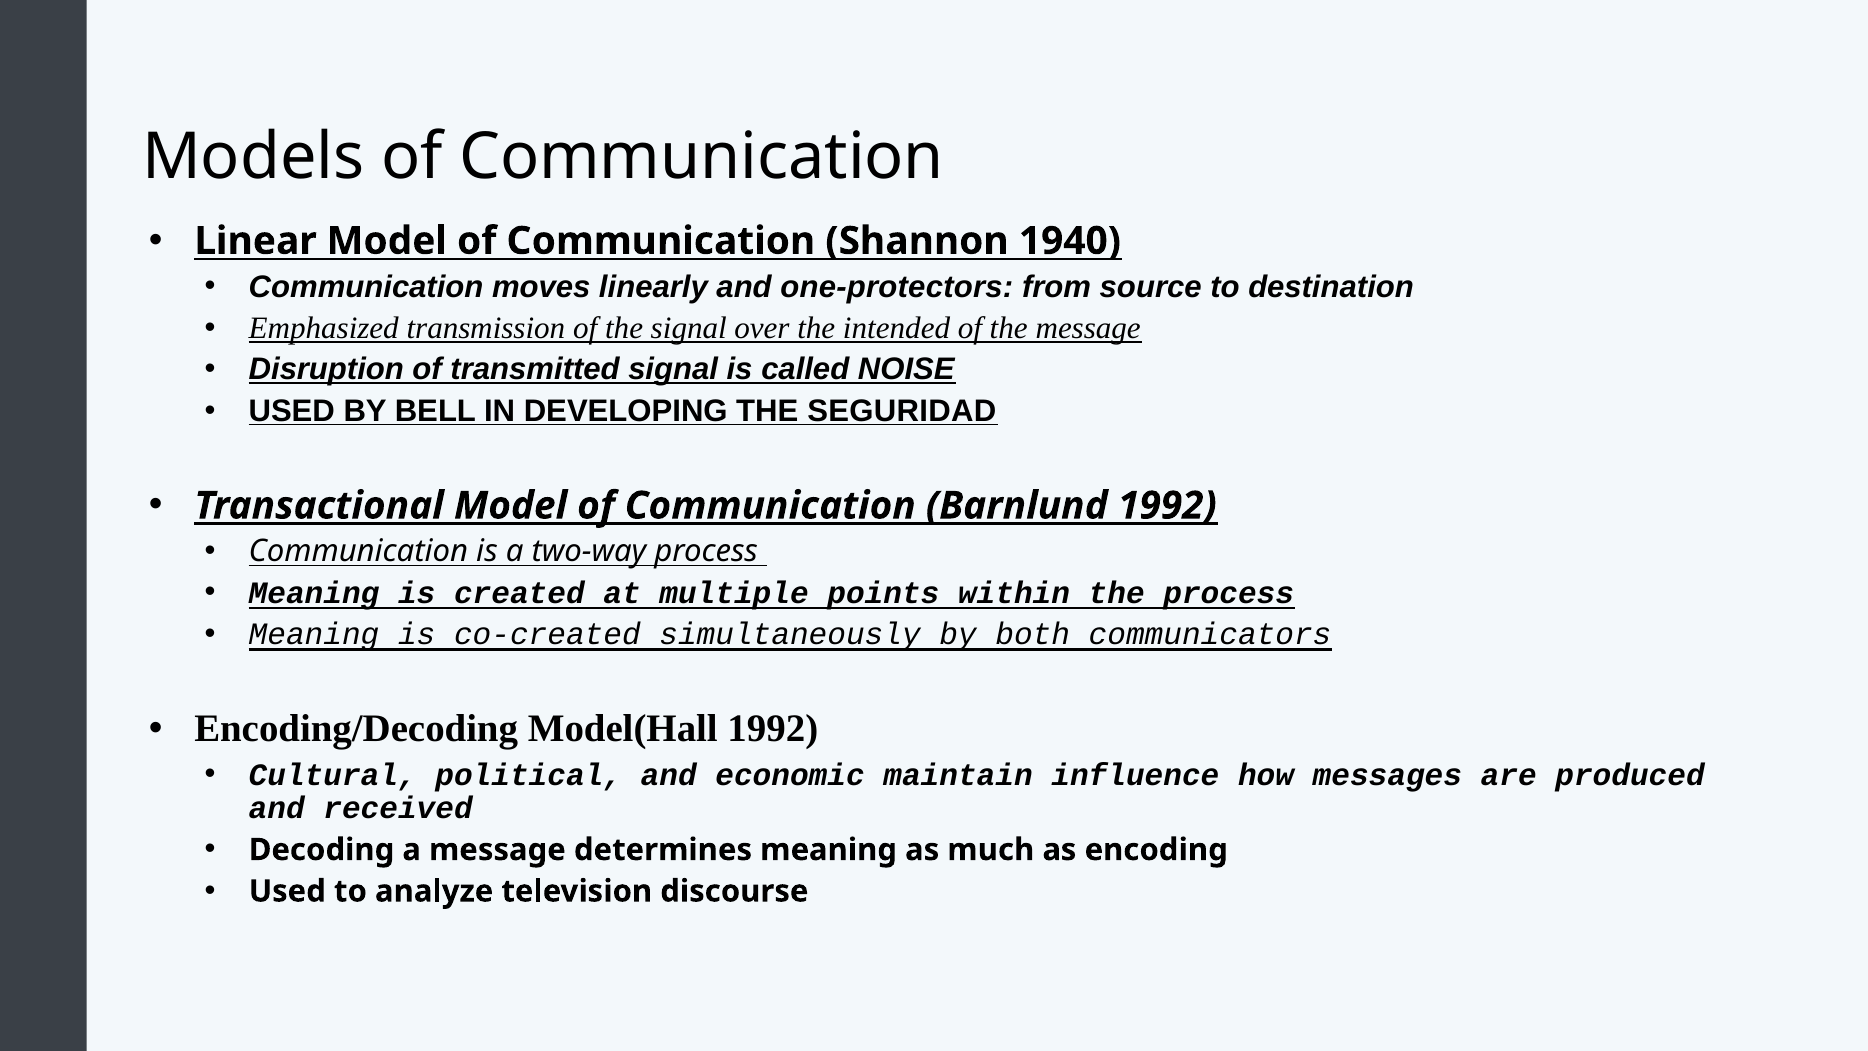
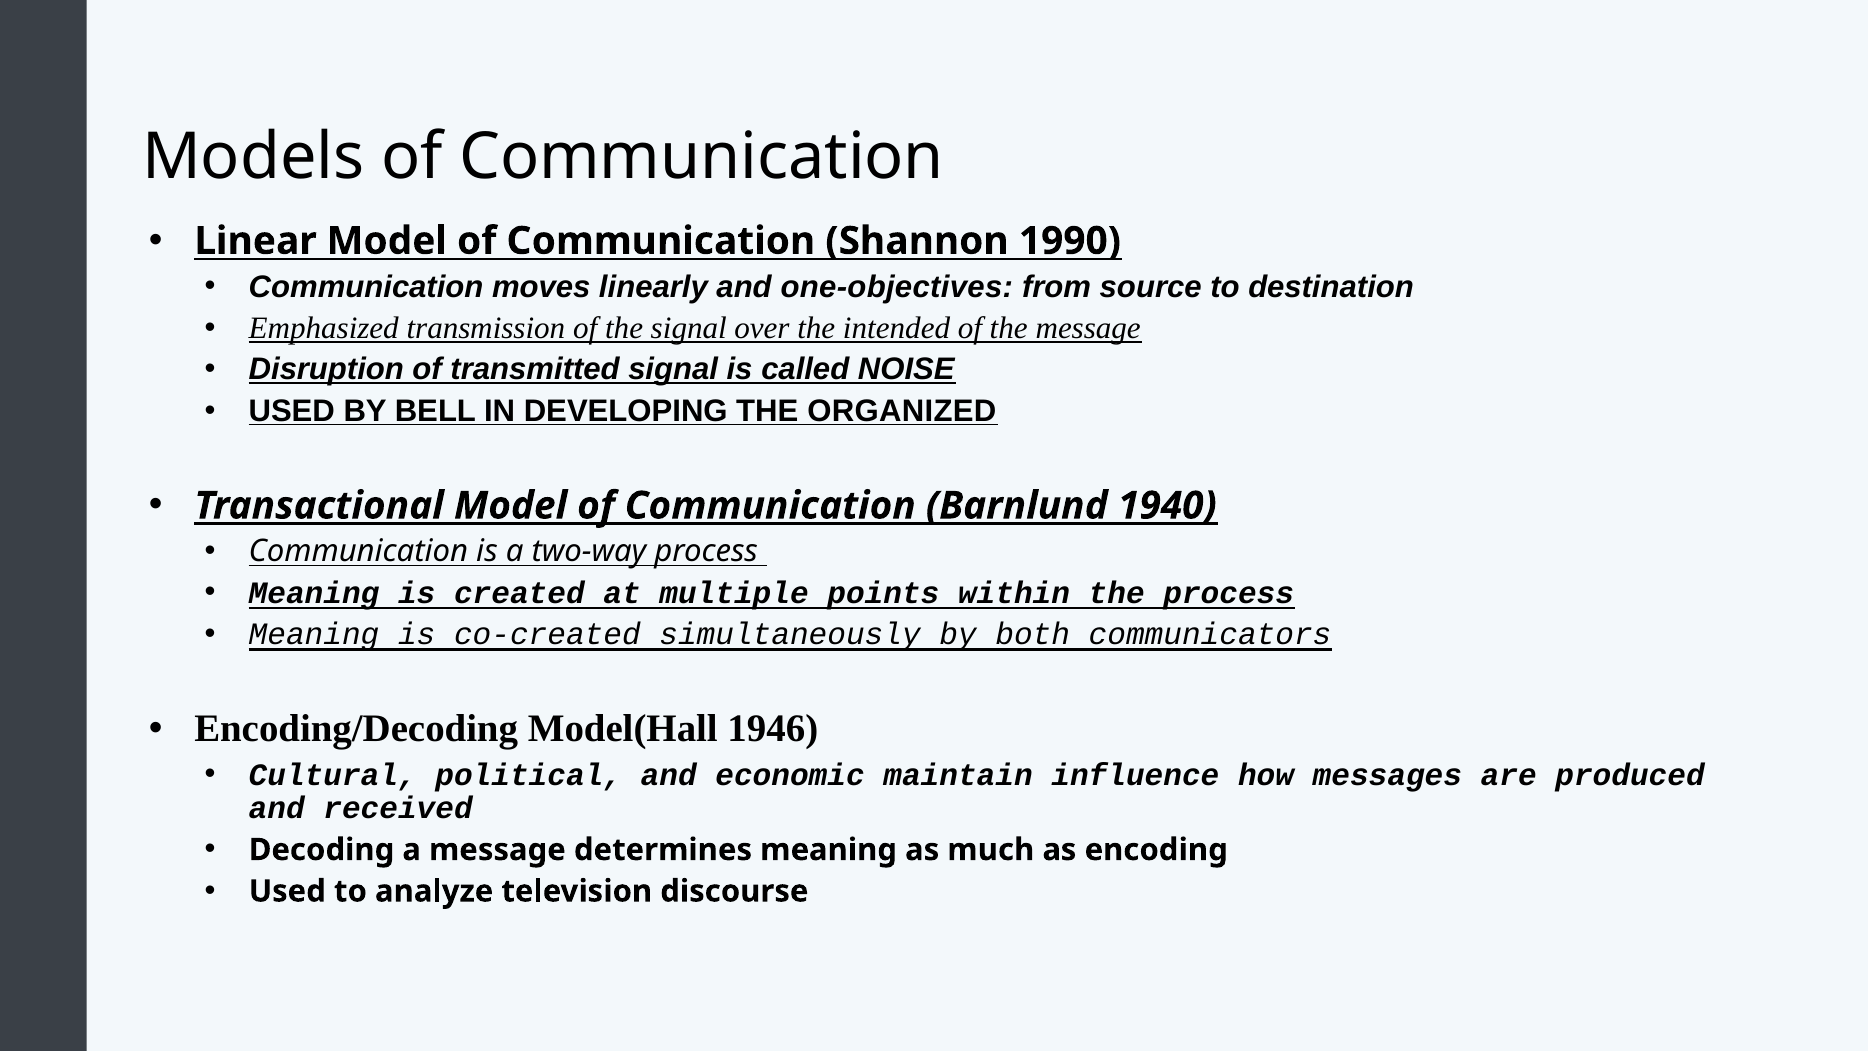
1940: 1940 -> 1990 (1070, 241)
one-protectors: one-protectors -> one-objectives (897, 287)
SEGURIDAD: SEGURIDAD -> ORGANIZED (902, 411)
Barnlund 1992: 1992 -> 1940 (1167, 506)
Model(Hall 1992: 1992 -> 1946 (773, 729)
